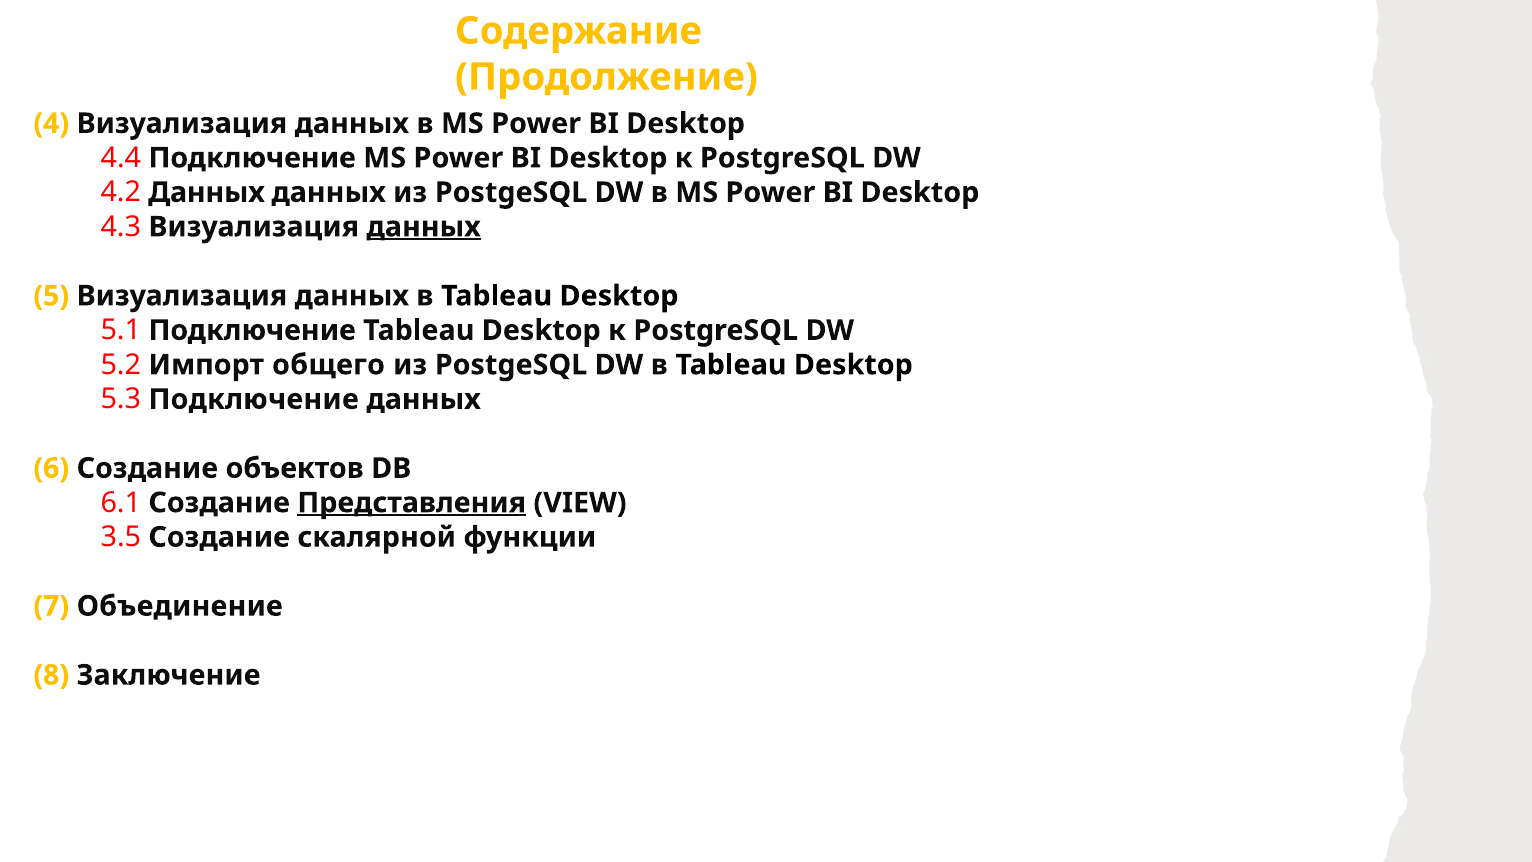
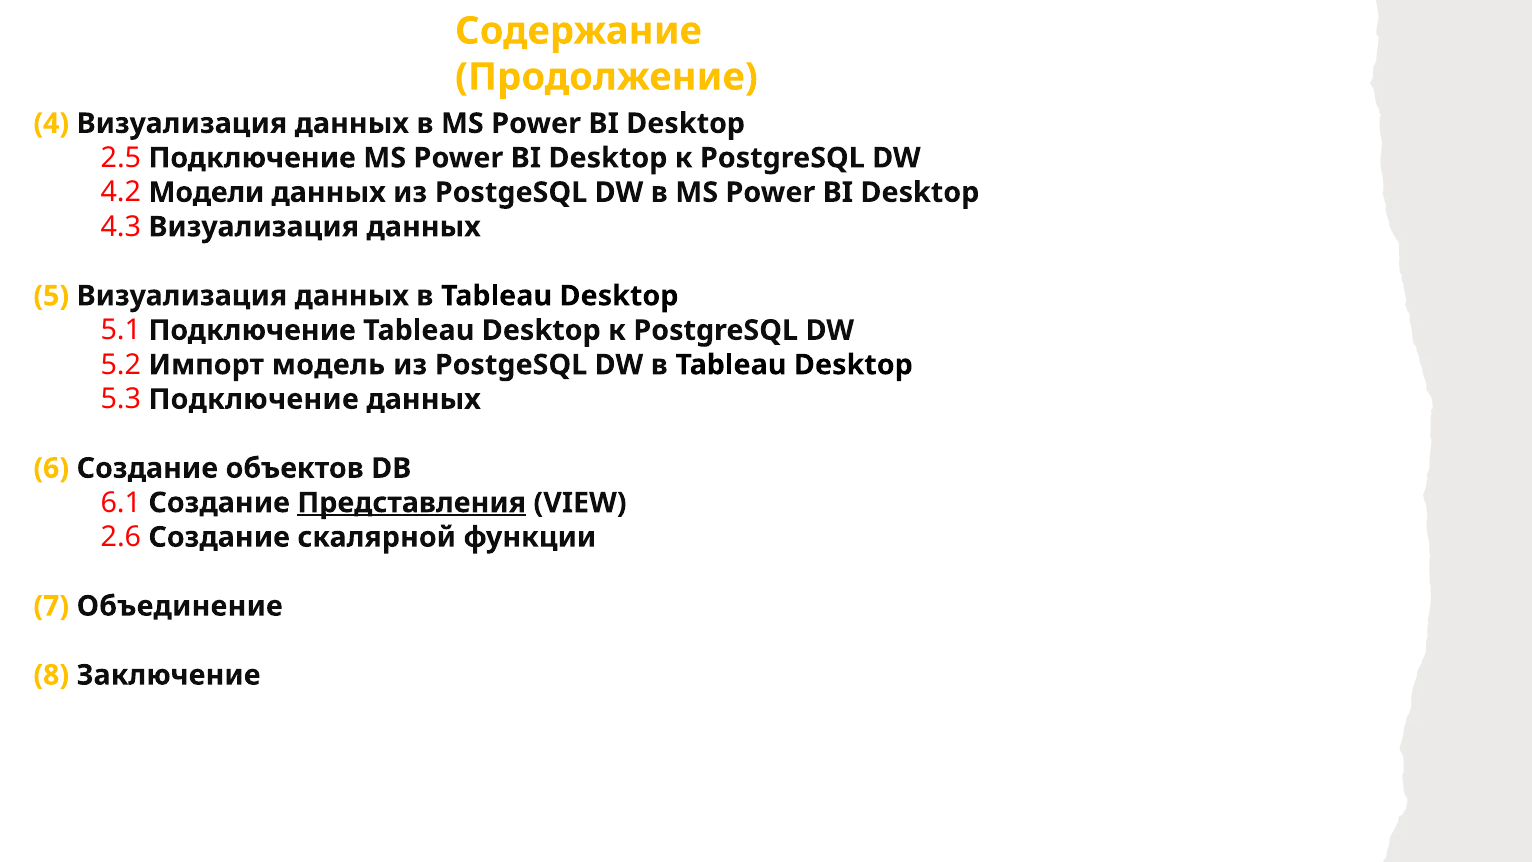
4.4: 4.4 -> 2.5 (121, 158)
4.2 Данных: Данных -> Модели (206, 192)
данных underline: present -> none (424, 227)
общего: общего -> модель (328, 365)
3.5: 3.5 -> 2.6 (121, 537)
